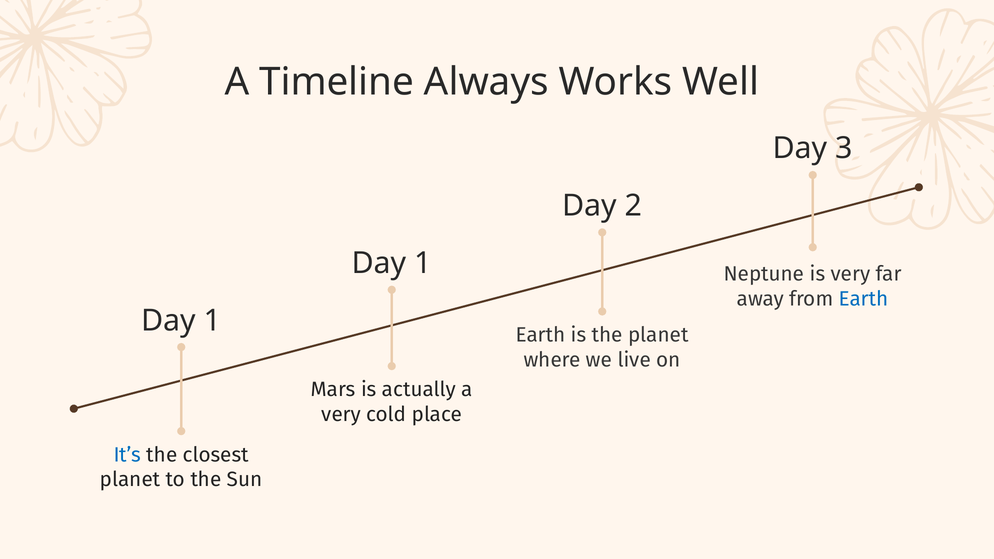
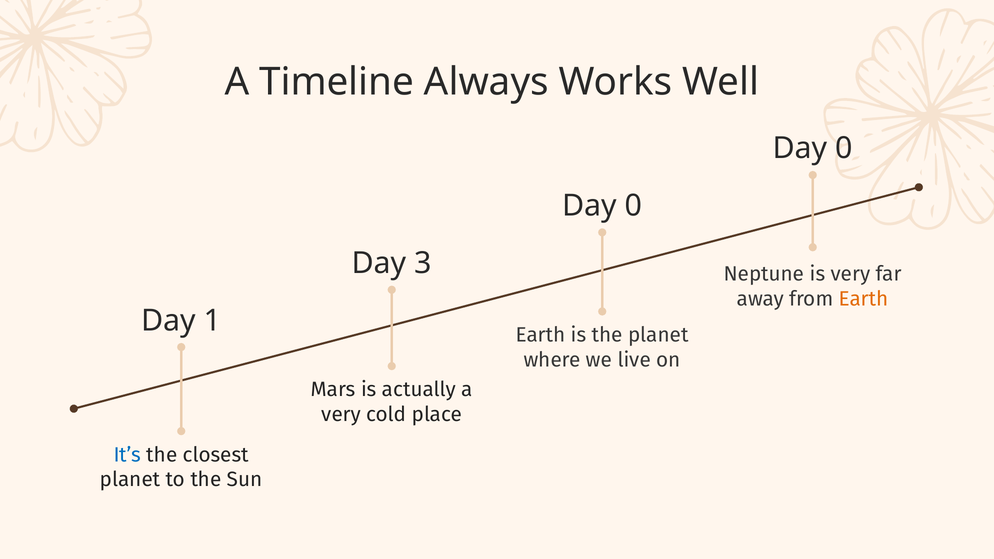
3: 3 -> 0 (844, 149)
2: 2 -> 0 (633, 206)
1: 1 -> 3 (423, 263)
Earth colour: blue -> orange (864, 299)
